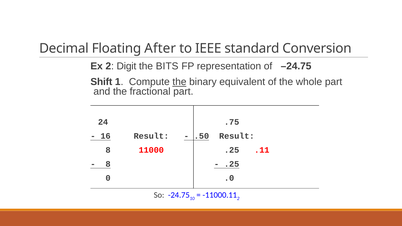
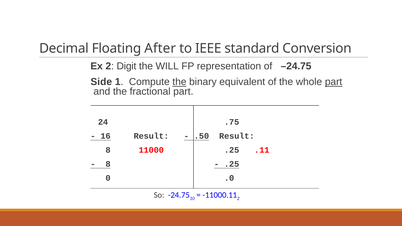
BITS: BITS -> WILL (167, 66)
Shift: Shift -> Side (101, 82)
part underline: none -> present (334, 82)
